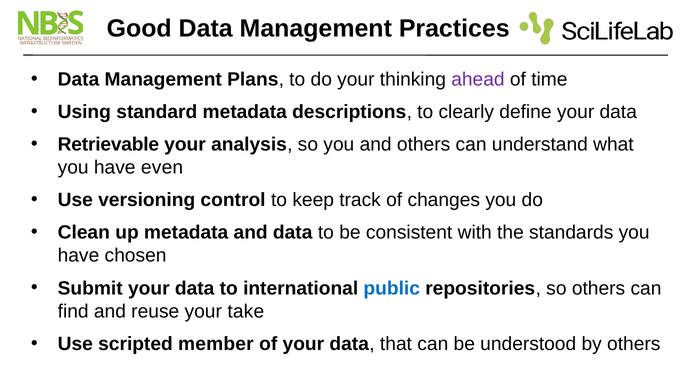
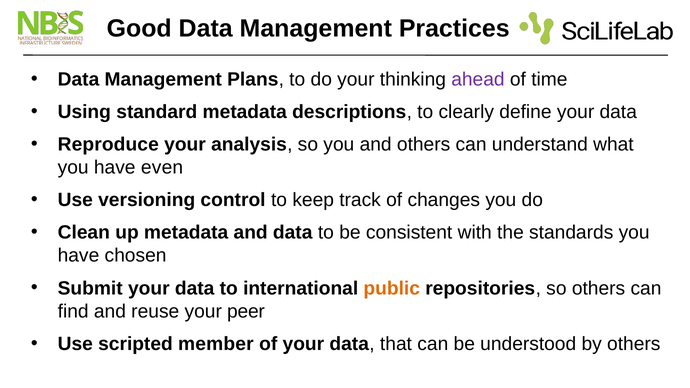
Retrievable: Retrievable -> Reproduce (108, 144)
public colour: blue -> orange (392, 288)
take: take -> peer (246, 311)
